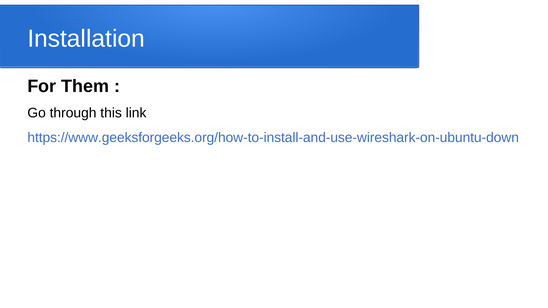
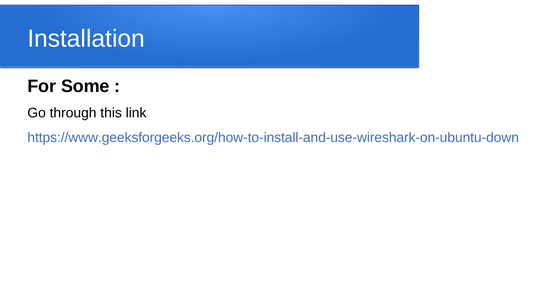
Them: Them -> Some (85, 86)
